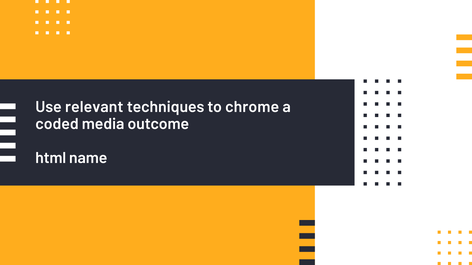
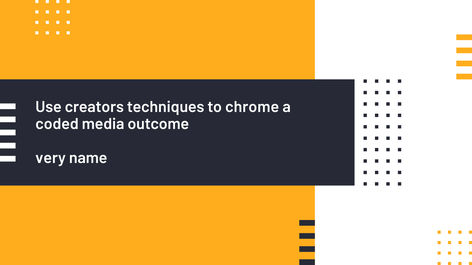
relevant: relevant -> creators (94, 107)
html: html -> very (51, 158)
